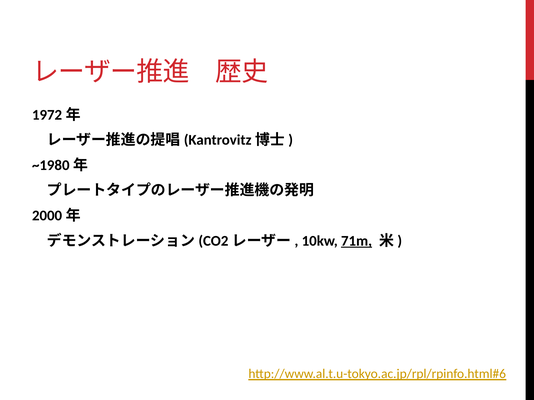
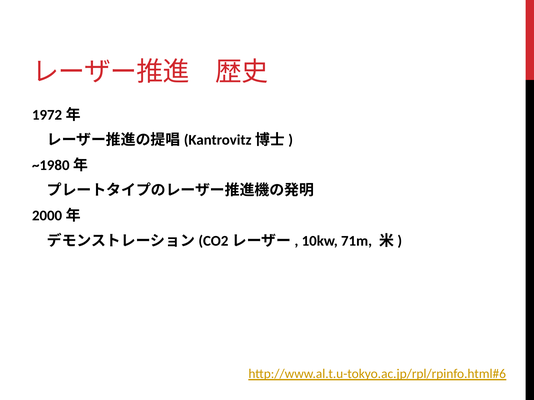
71m underline: present -> none (357, 241)
